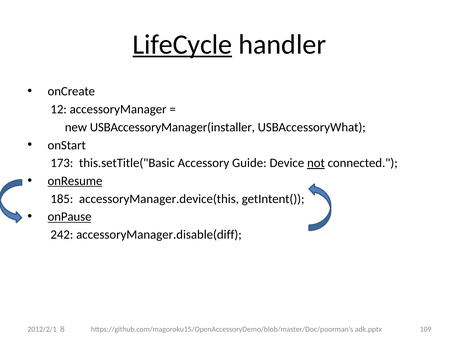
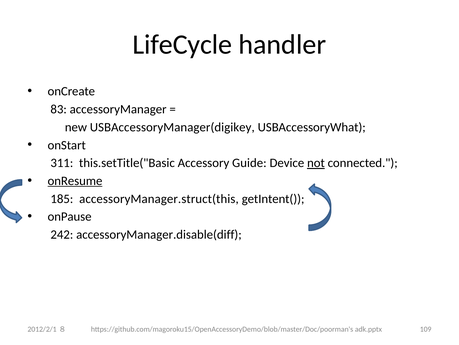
LifeCycle underline: present -> none (182, 44)
12: 12 -> 83 (59, 109)
USBAccessoryManager(installer: USBAccessoryManager(installer -> USBAccessoryManager(digikey (172, 127)
173: 173 -> 311 (62, 163)
accessoryManager.device(this: accessoryManager.device(this -> accessoryManager.struct(this (159, 198)
onPause underline: present -> none (70, 216)
